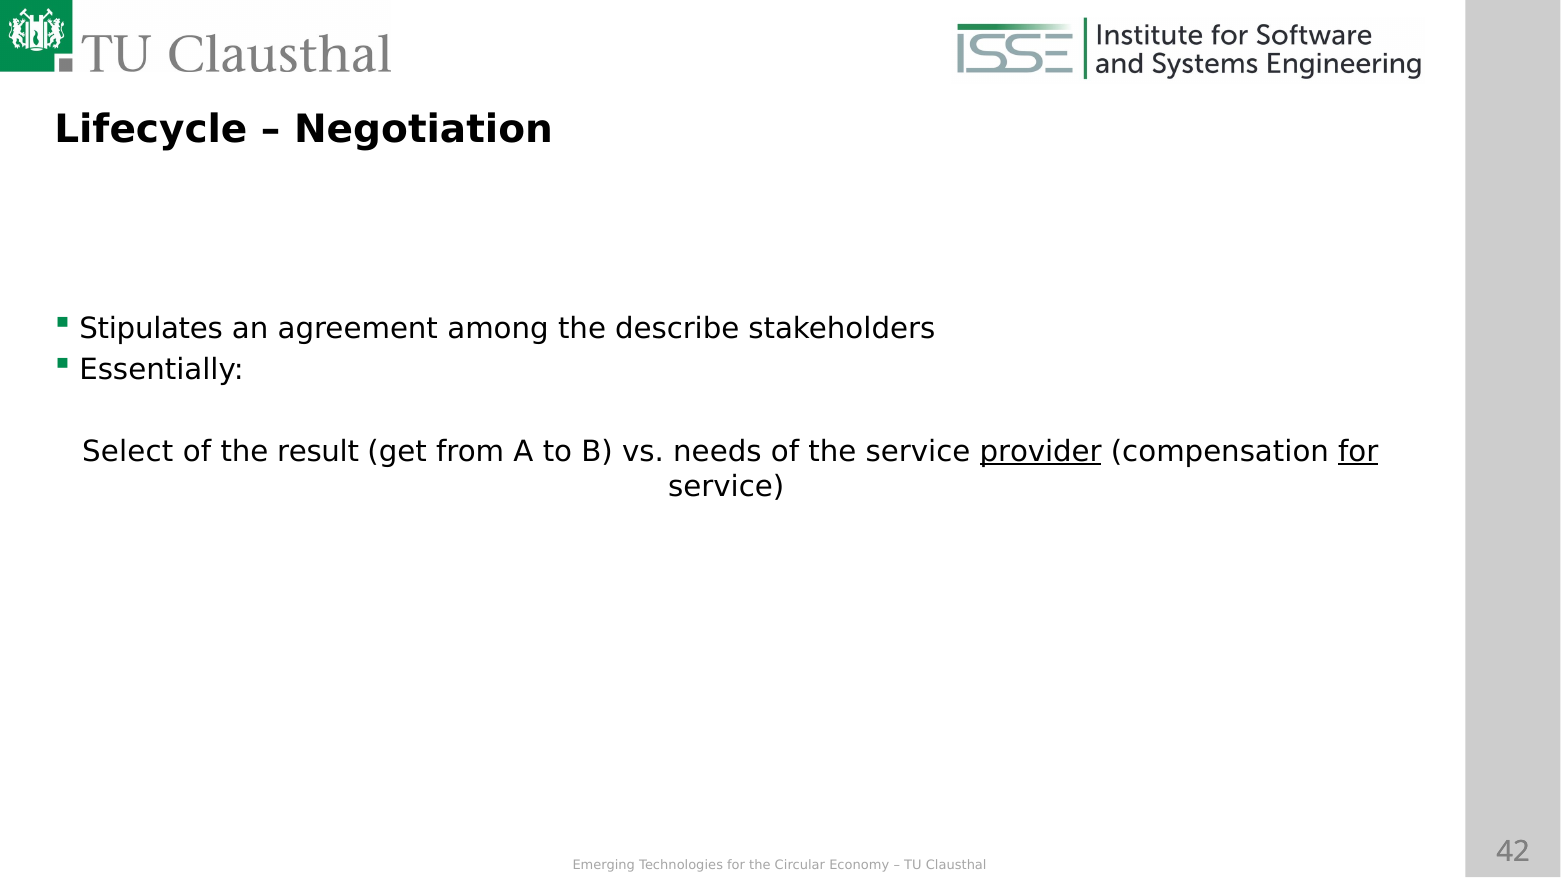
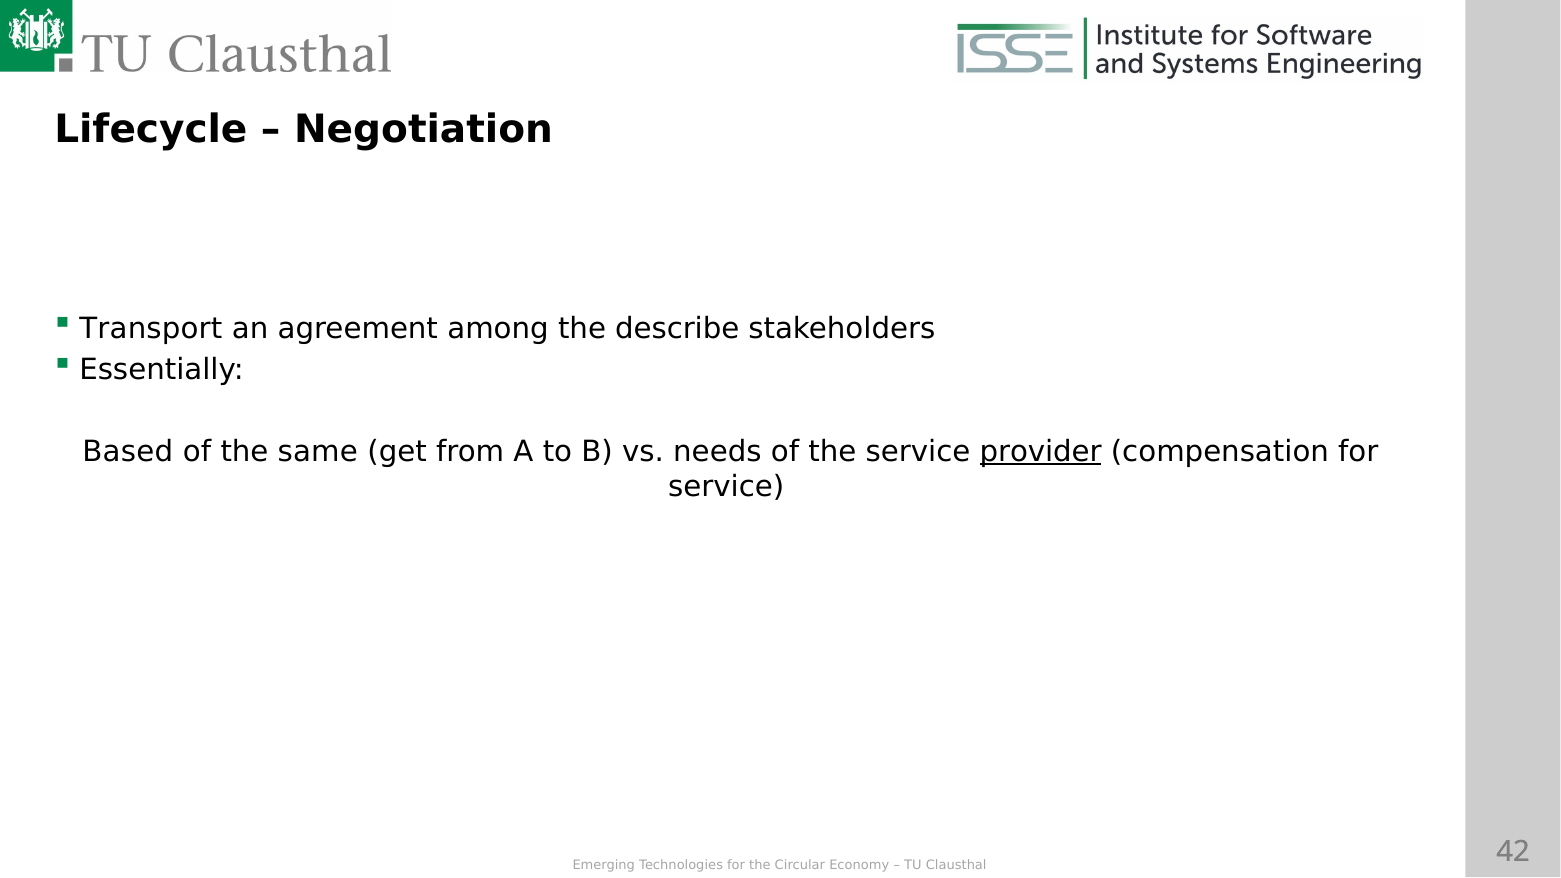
Stipulates: Stipulates -> Transport (151, 329)
Select: Select -> Based (128, 452)
result: result -> same (318, 452)
for underline: present -> none (1358, 452)
